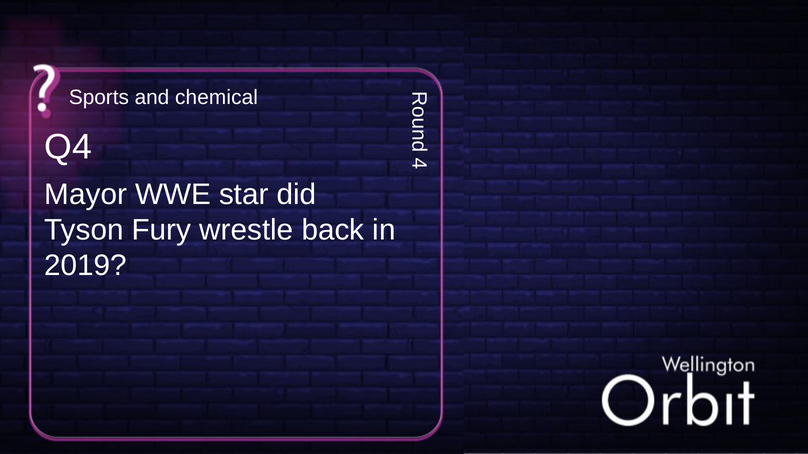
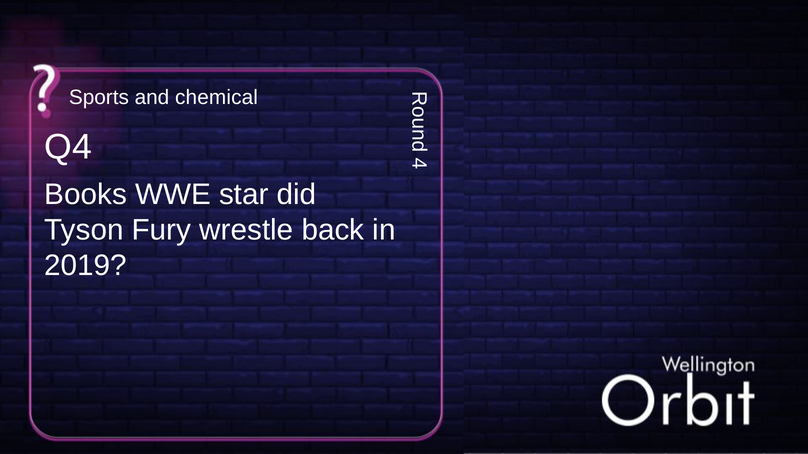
Mayor: Mayor -> Books (86, 195)
